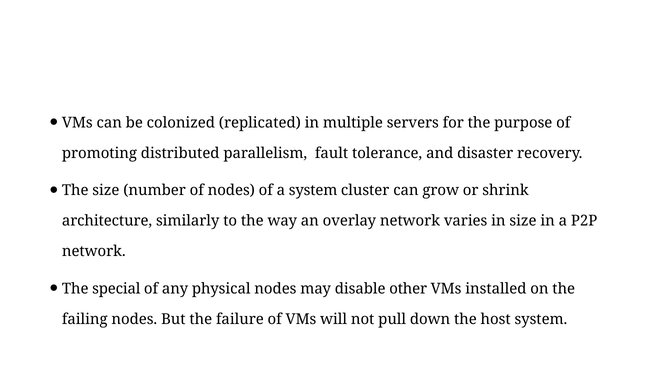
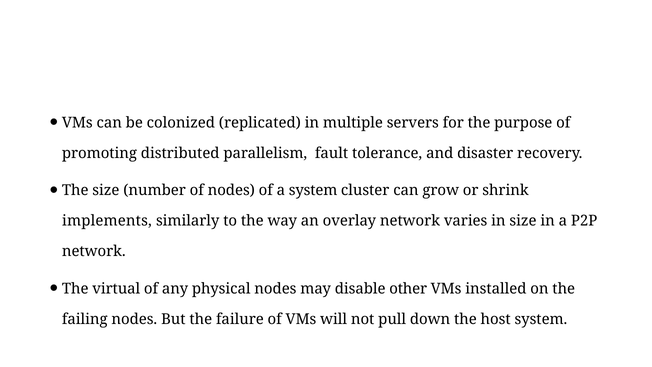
architecture: architecture -> implements (107, 221)
special: special -> virtual (116, 288)
